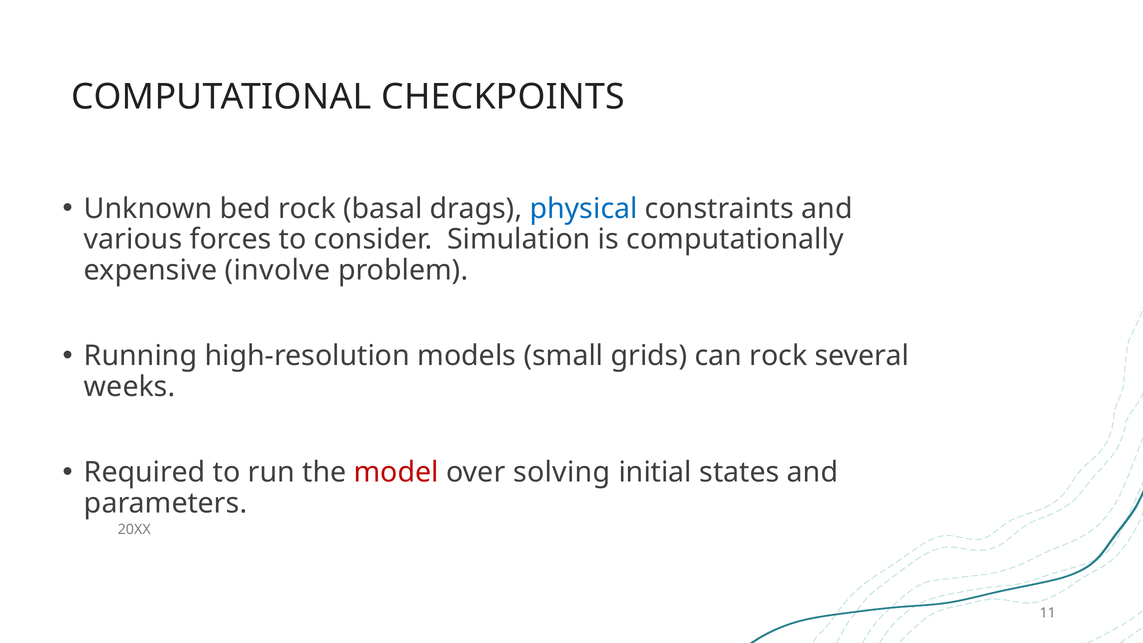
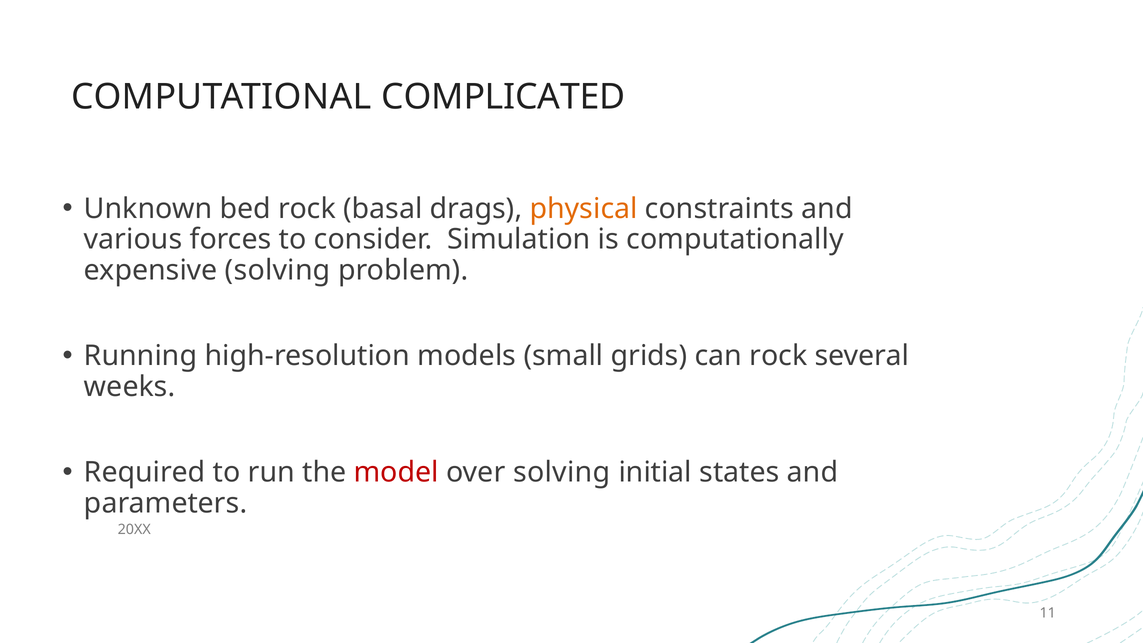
CHECKPOINTS: CHECKPOINTS -> COMPLICATED (503, 97)
physical colour: blue -> orange (584, 209)
expensive involve: involve -> solving (278, 270)
